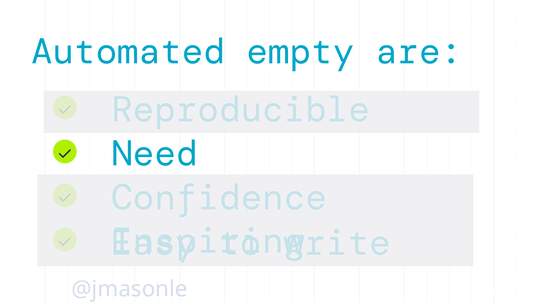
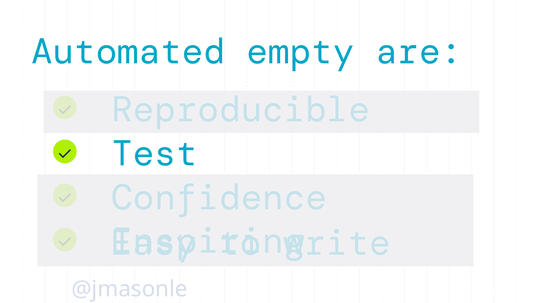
Need: Need -> Test (155, 154)
